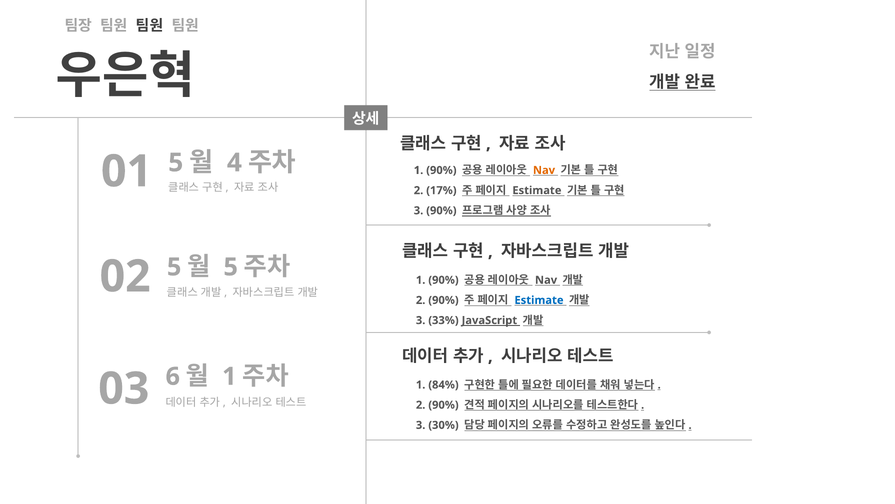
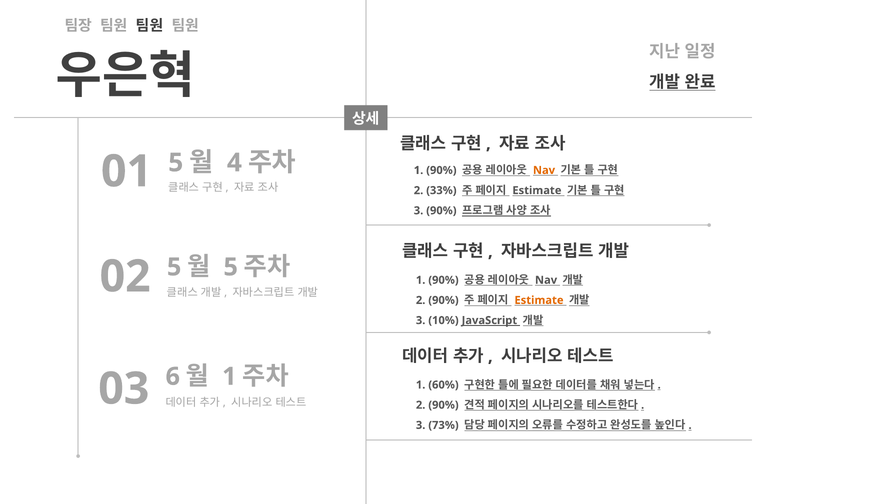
17%: 17% -> 33% (441, 190)
Estimate colour: blue -> orange (539, 300)
33%: 33% -> 10% (443, 320)
84%: 84% -> 60% (443, 384)
30%: 30% -> 73% (443, 425)
